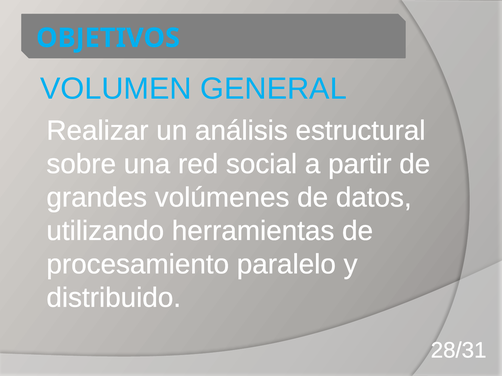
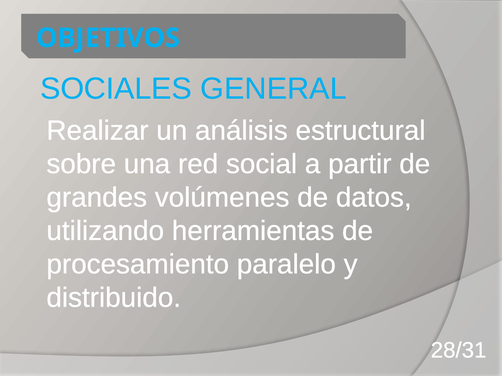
VOLUMEN: VOLUMEN -> SOCIALES (116, 89)
